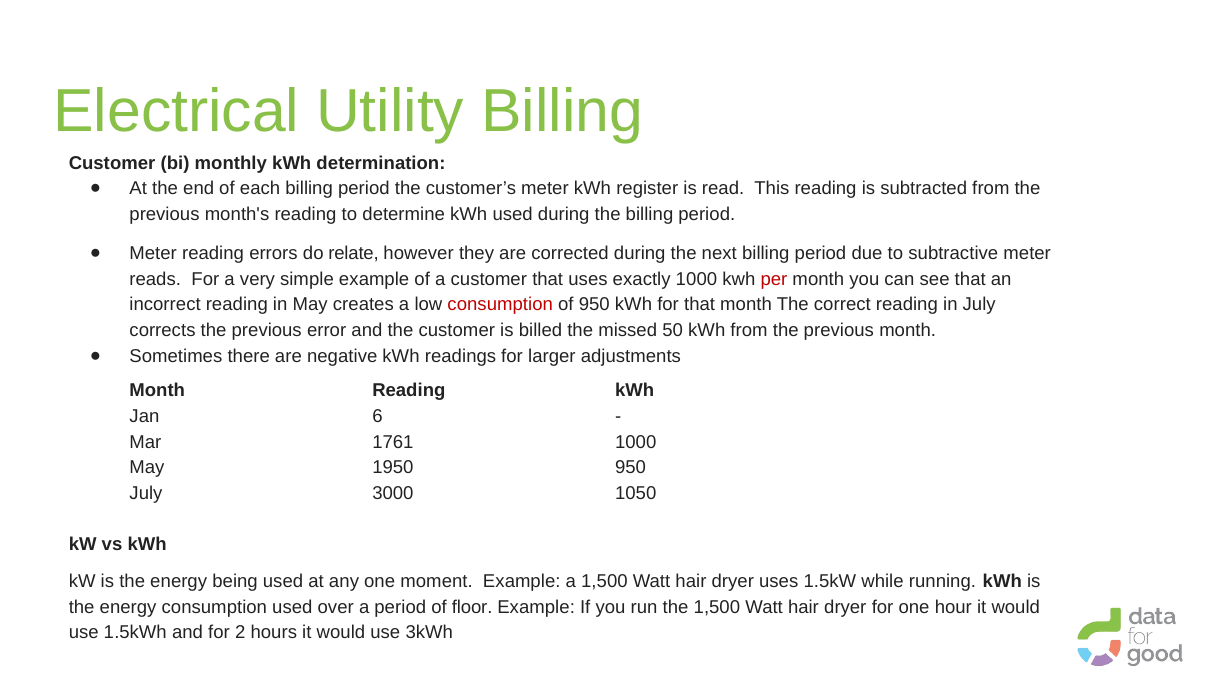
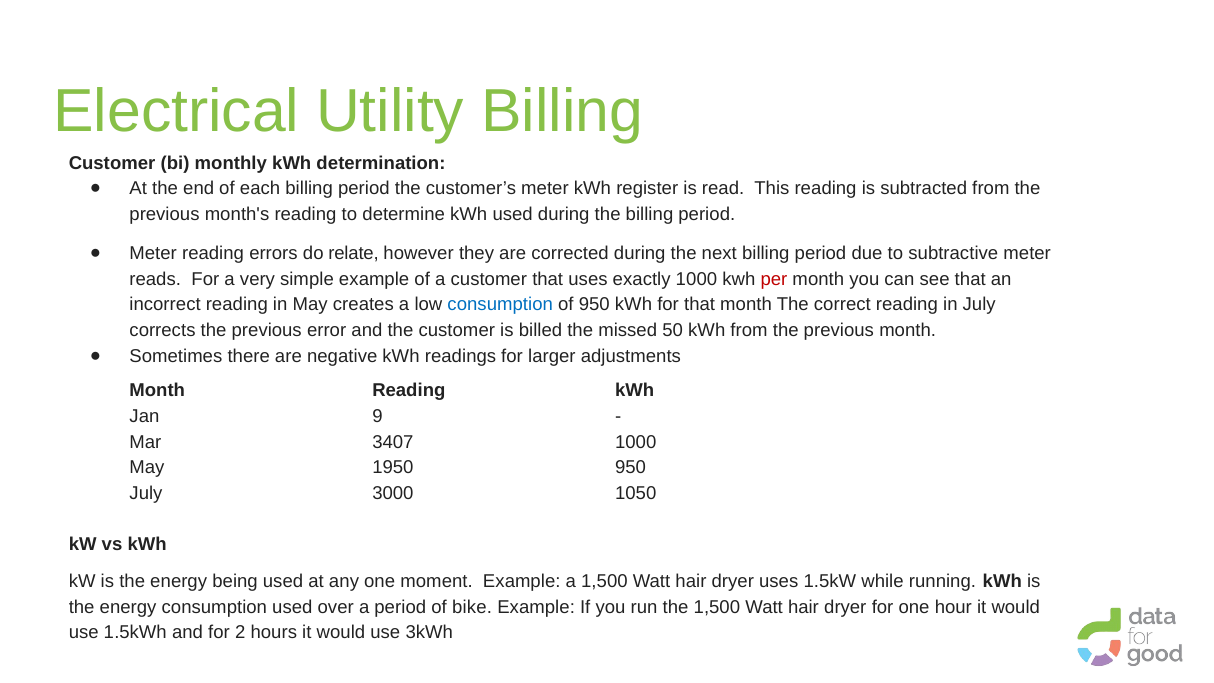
consumption colour: red -> blue (500, 305)
6: 6 -> 9 (377, 416)
1761: 1761 -> 3407 (393, 442)
floor: floor -> bike (472, 607)
